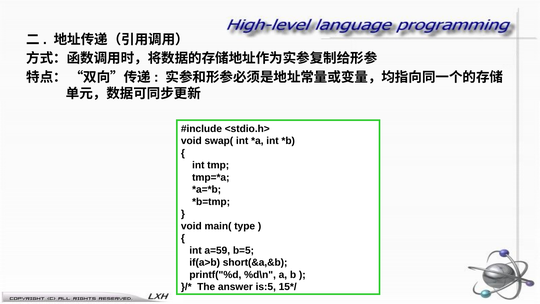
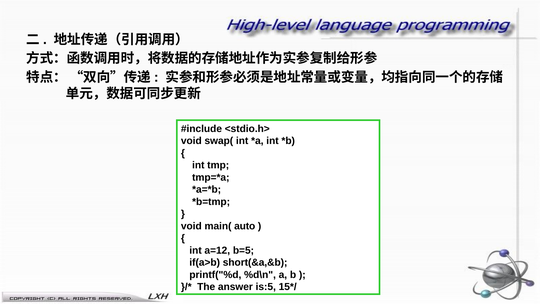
type: type -> auto (245, 226)
a=59: a=59 -> a=12 (217, 250)
